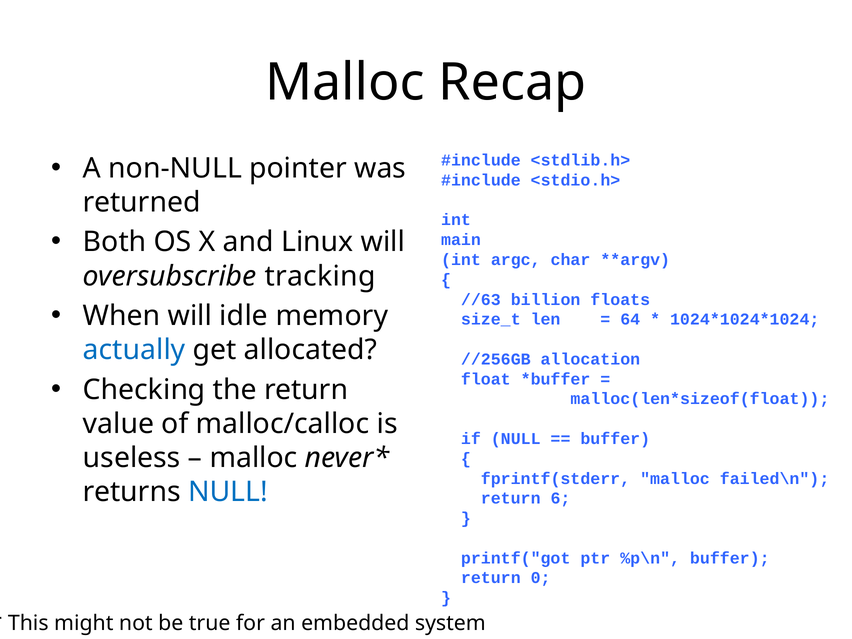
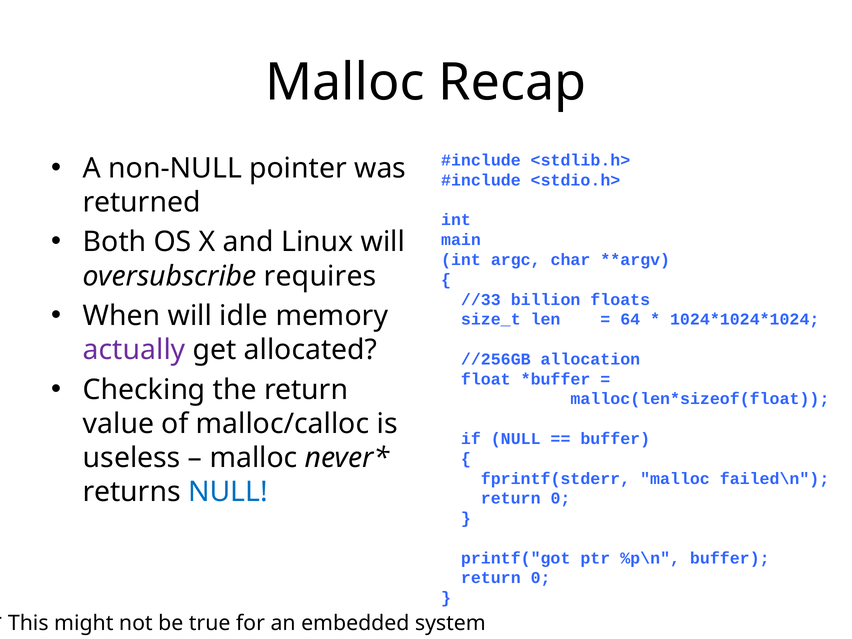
tracking: tracking -> requires (320, 276)
//63: //63 -> //33 (481, 300)
actually colour: blue -> purple (134, 350)
6: 6 -> 0 (560, 498)
